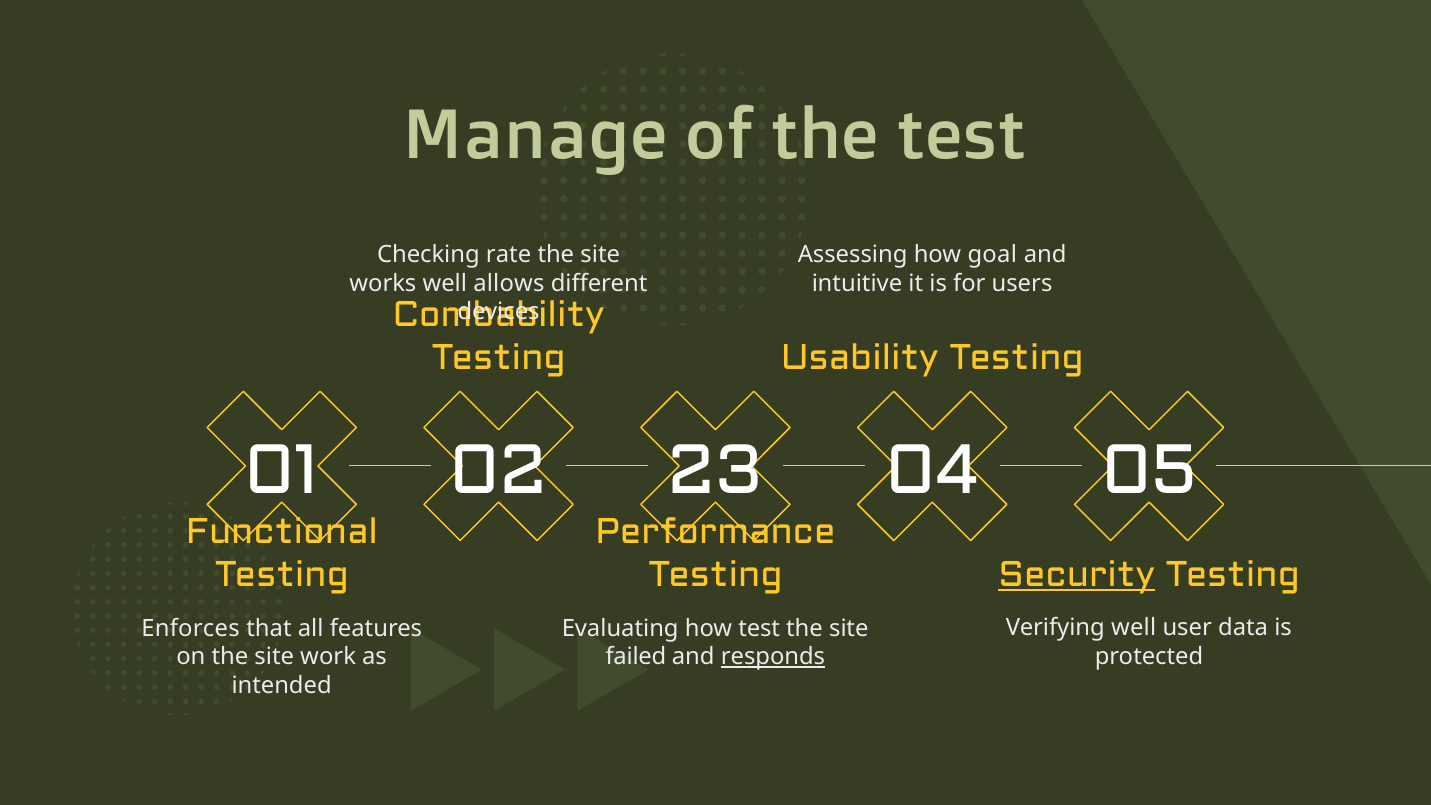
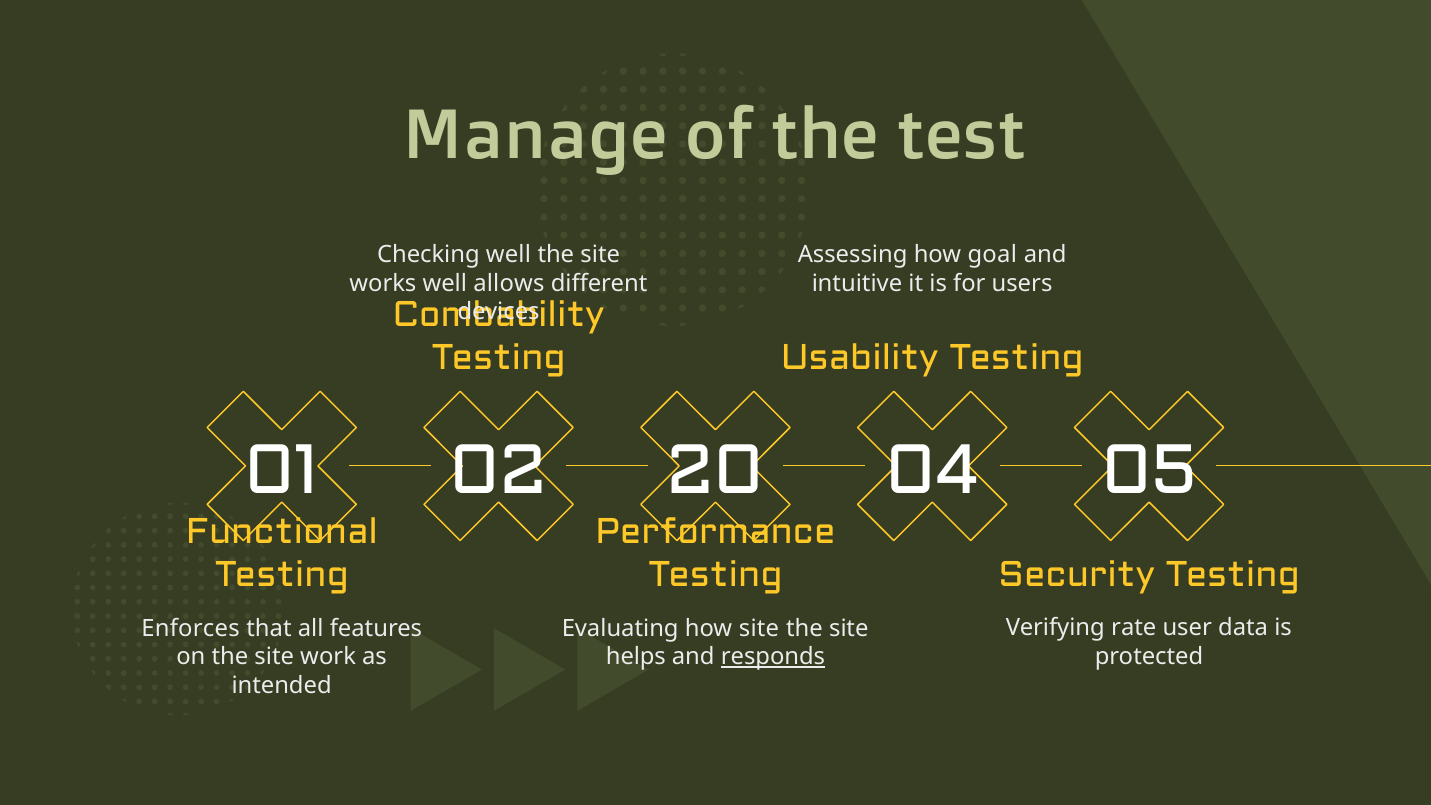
Checking rate: rate -> well (508, 255)
23: 23 -> 20 (716, 471)
Security underline: present -> none (1077, 575)
Verifying well: well -> rate (1134, 628)
how test: test -> site (759, 628)
failed: failed -> helps (636, 657)
